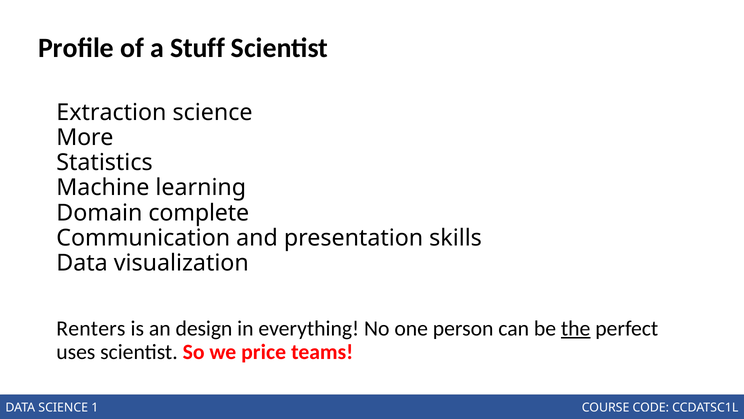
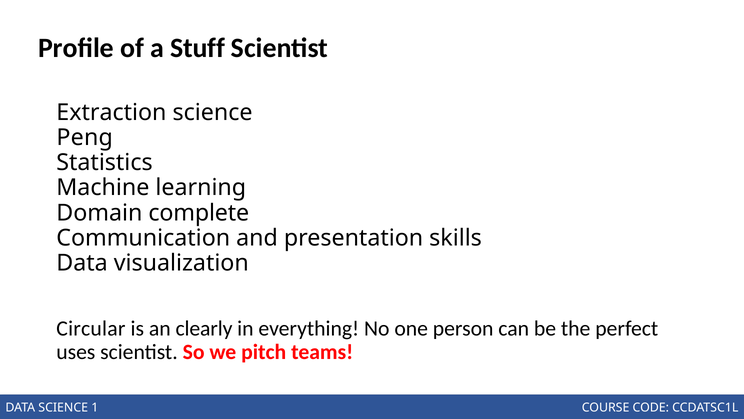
More: More -> Peng (85, 137)
Renters: Renters -> Circular (91, 328)
design: design -> clearly (204, 328)
the underline: present -> none (576, 328)
price: price -> pitch (264, 352)
